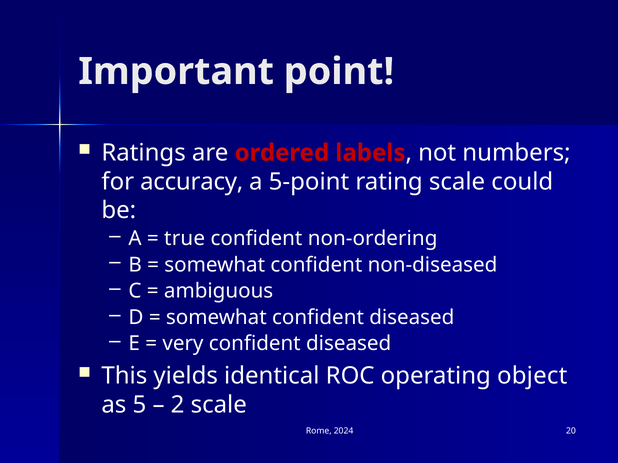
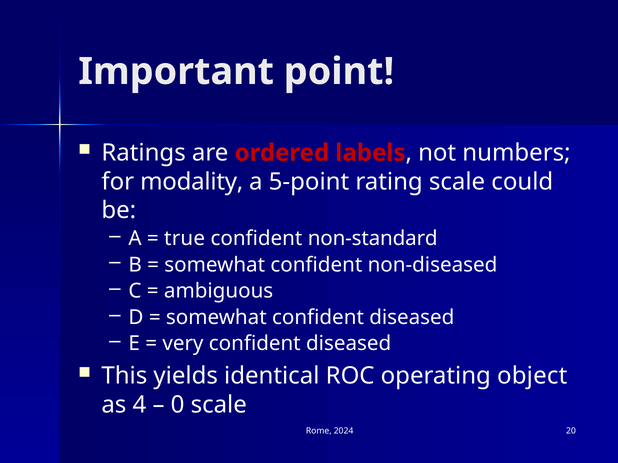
accuracy: accuracy -> modality (192, 182)
non-ordering: non-ordering -> non-standard (373, 239)
5: 5 -> 4 (139, 405)
2: 2 -> 0 (178, 405)
